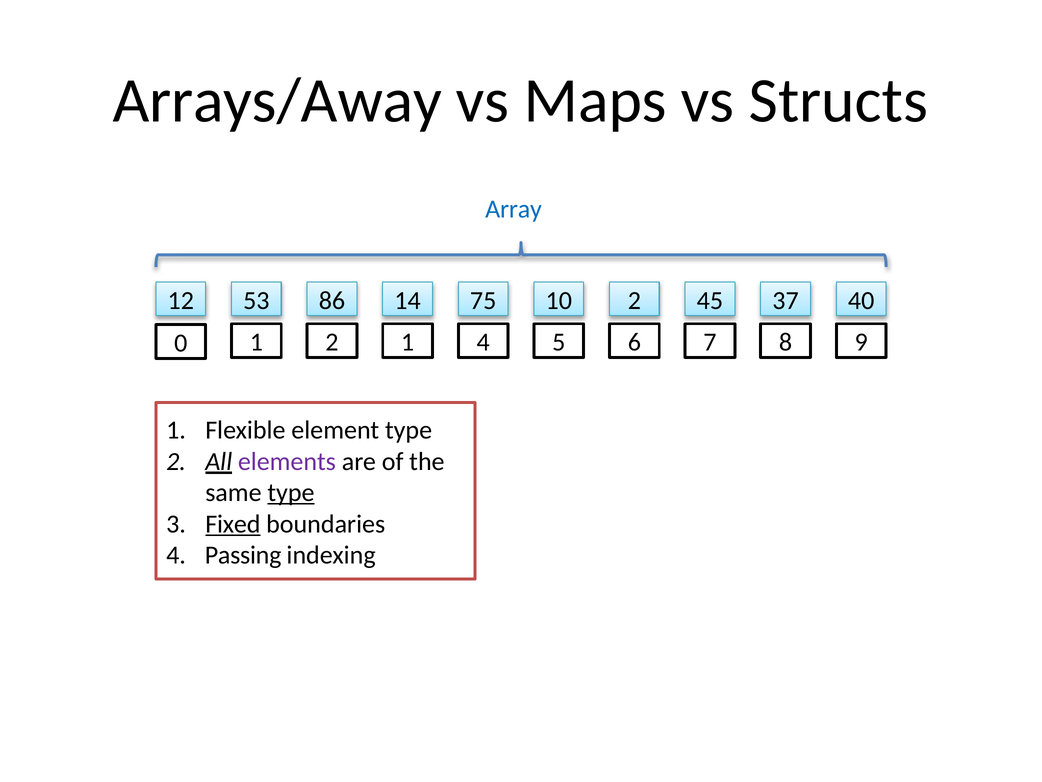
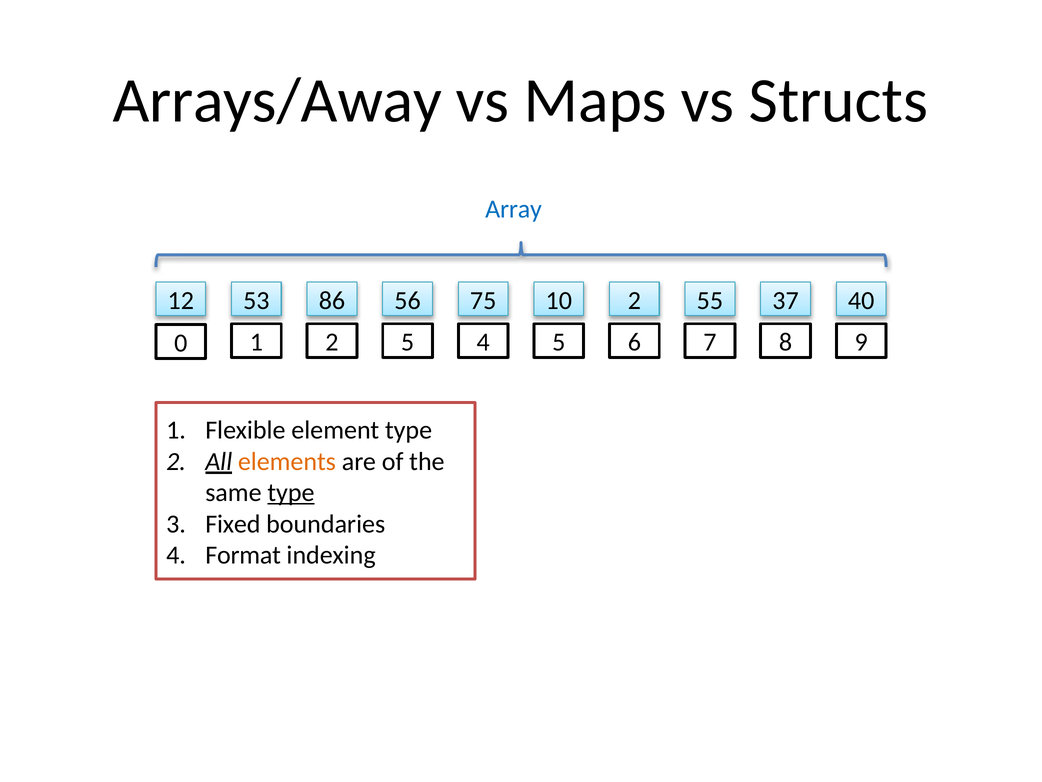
14: 14 -> 56 (408, 301)
45: 45 -> 55 (710, 301)
2 1: 1 -> 5 (408, 342)
elements colour: purple -> orange (287, 461)
Fixed underline: present -> none (233, 524)
Passing: Passing -> Format (243, 555)
